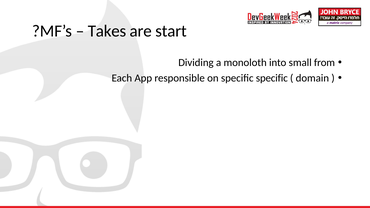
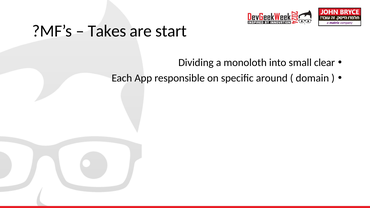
from: from -> clear (324, 63)
specific specific: specific -> around (272, 78)
